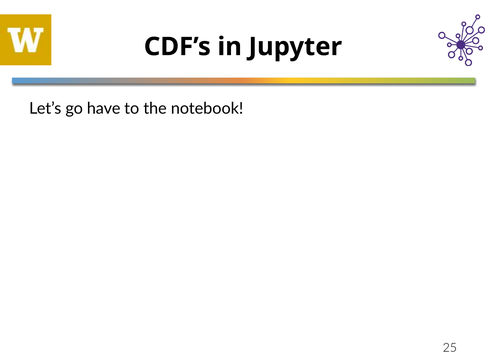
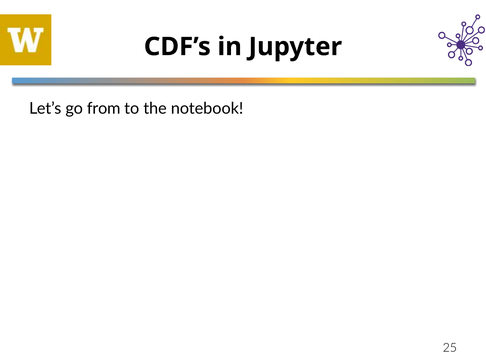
have: have -> from (104, 109)
